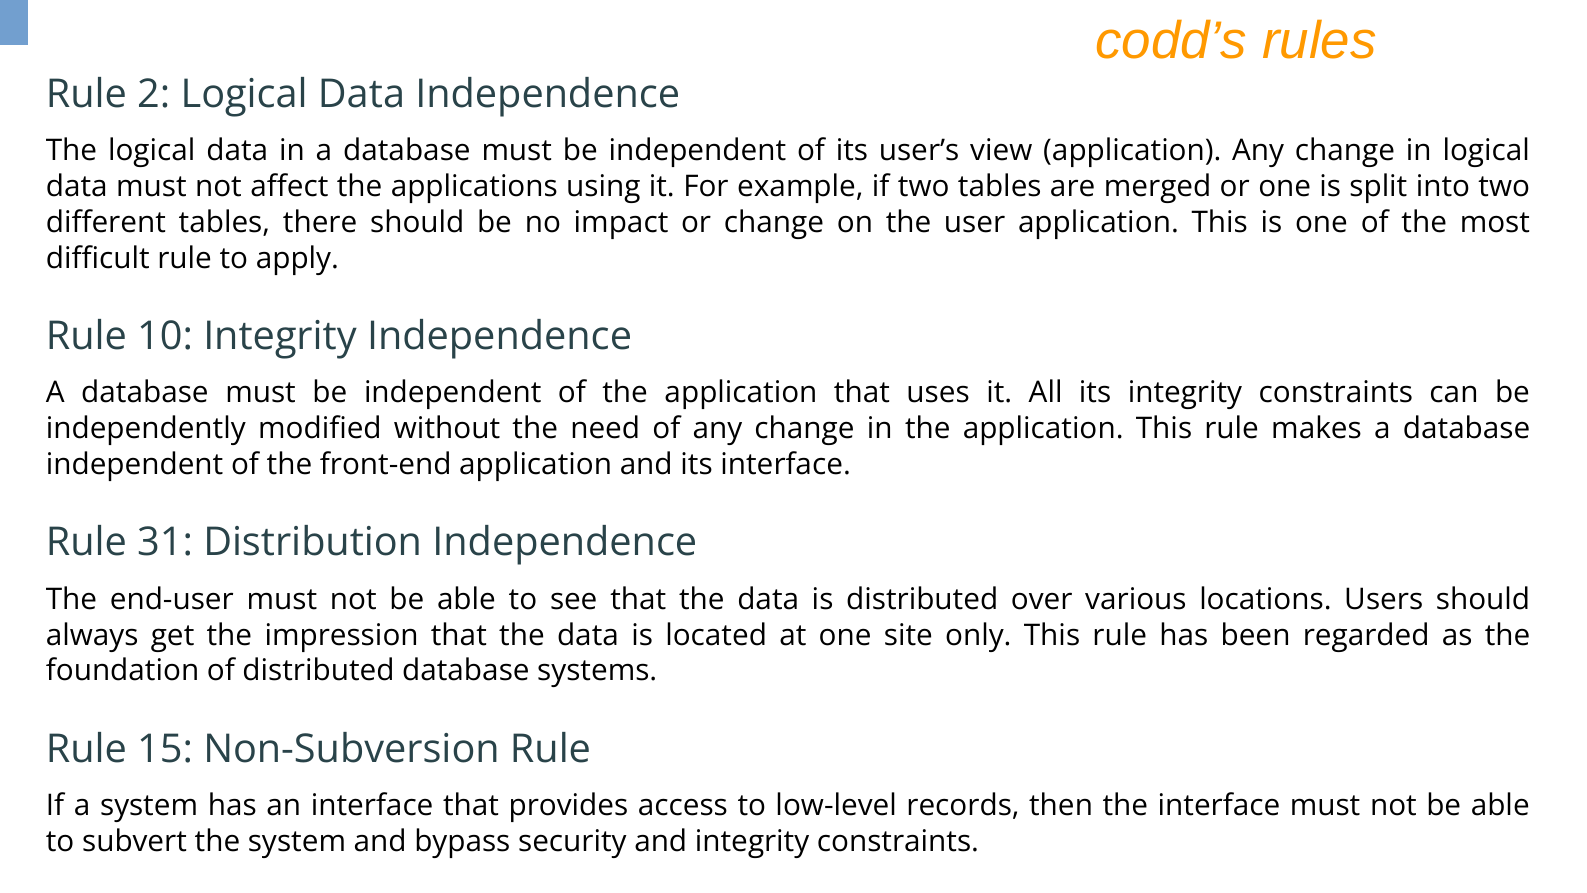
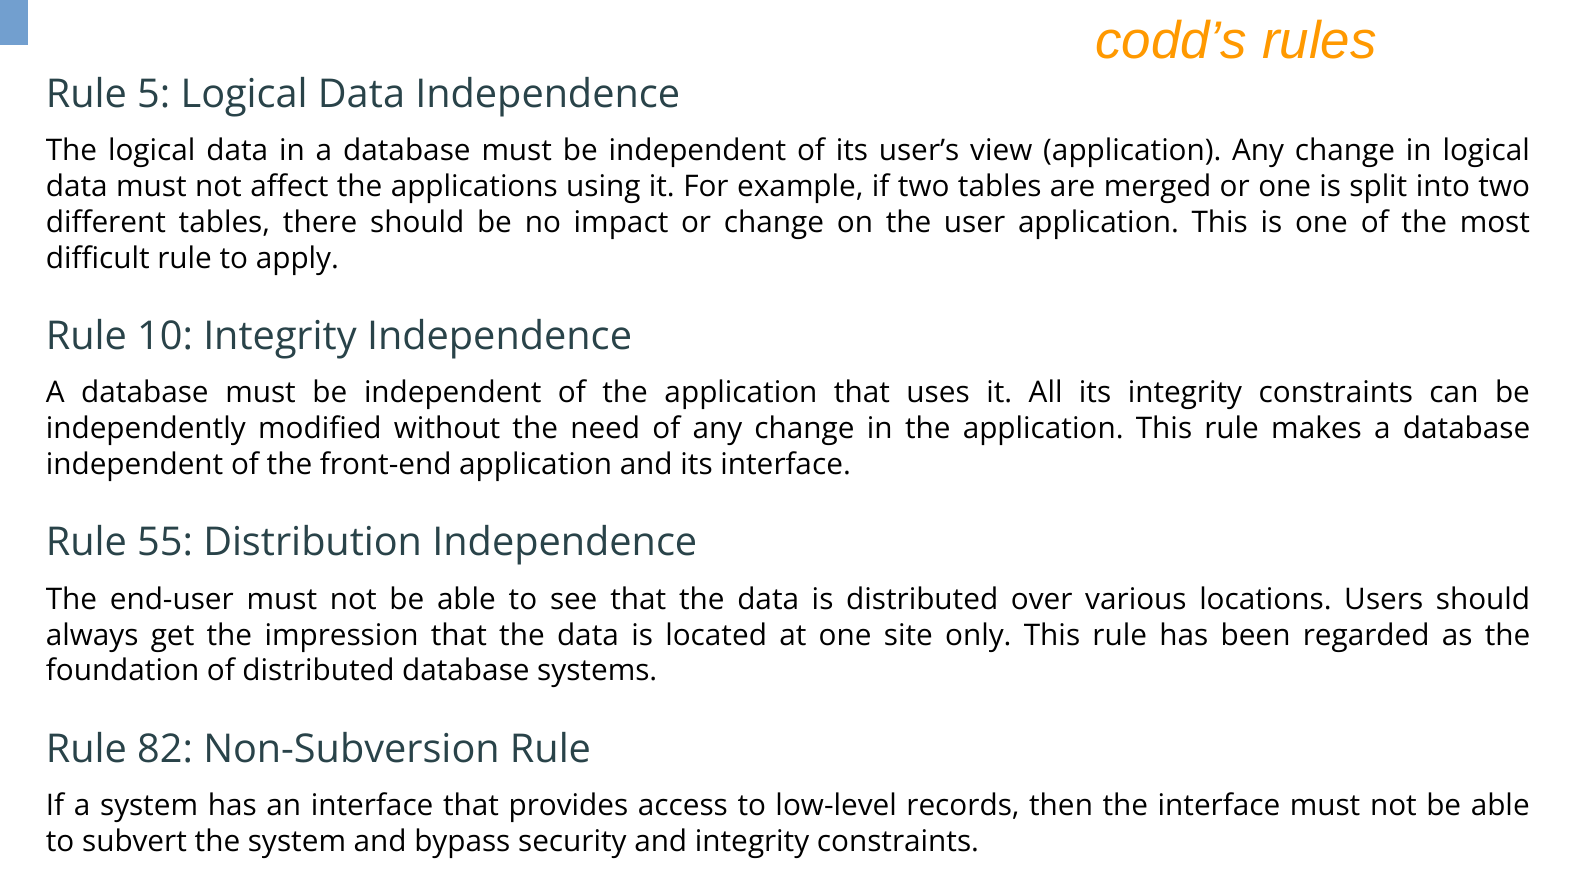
2: 2 -> 5 (154, 94)
31: 31 -> 55 (165, 543)
15: 15 -> 82 (165, 749)
